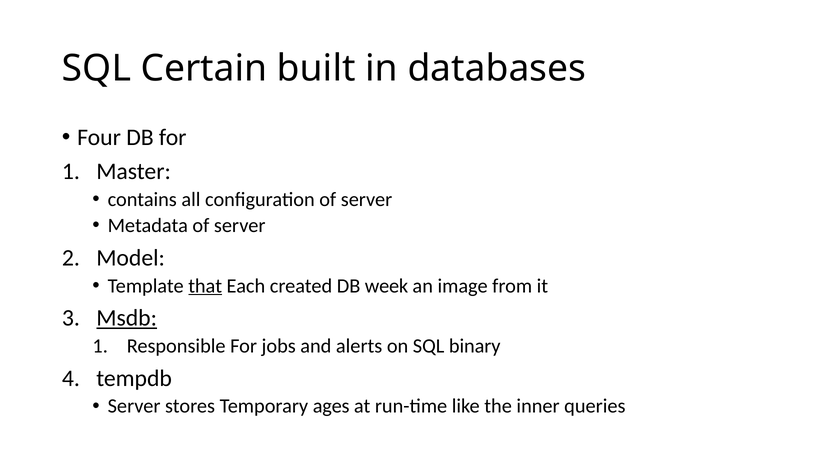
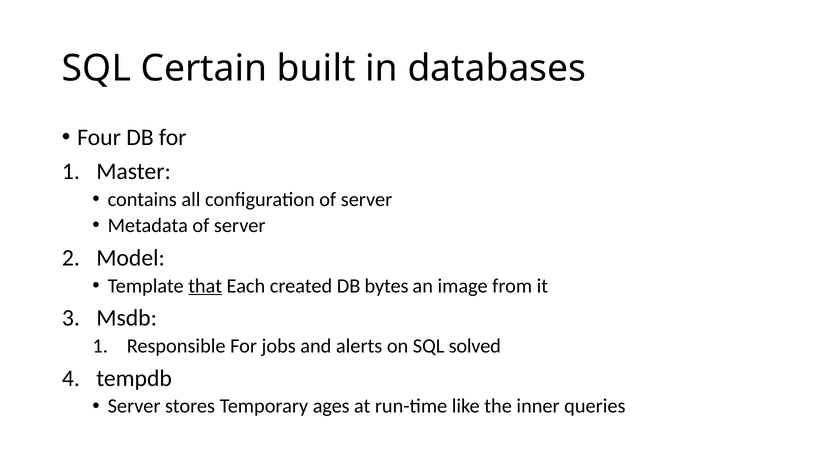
week: week -> bytes (387, 286)
Msdb underline: present -> none (127, 318)
binary: binary -> solved (475, 346)
